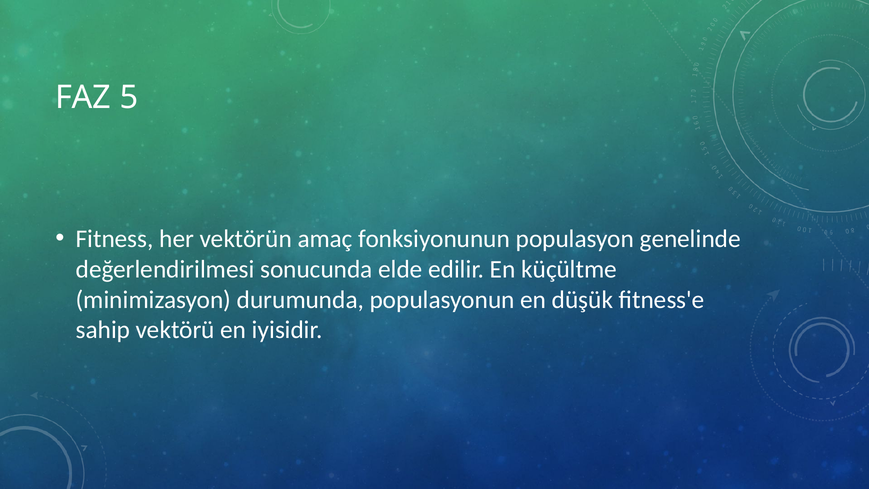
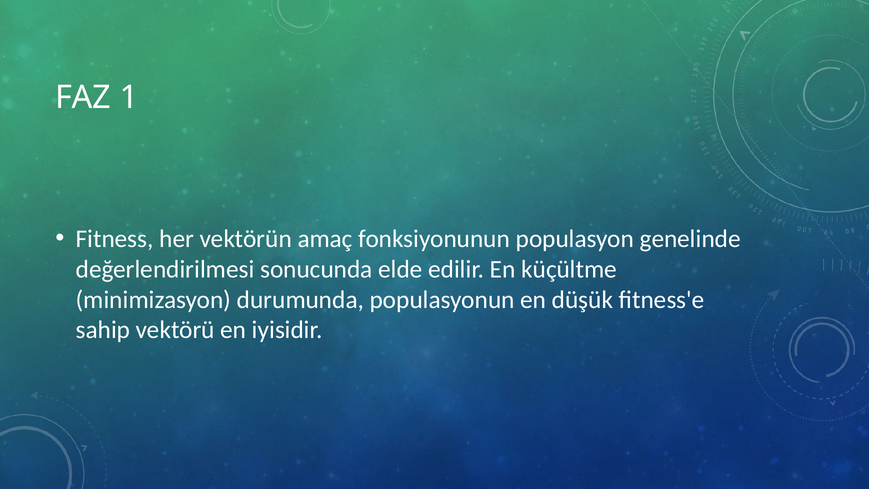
5: 5 -> 1 (129, 98)
